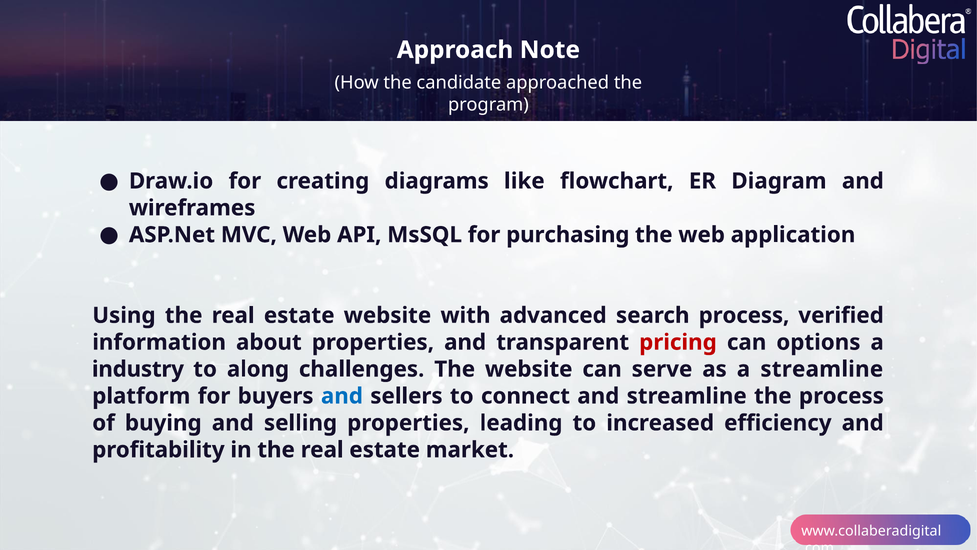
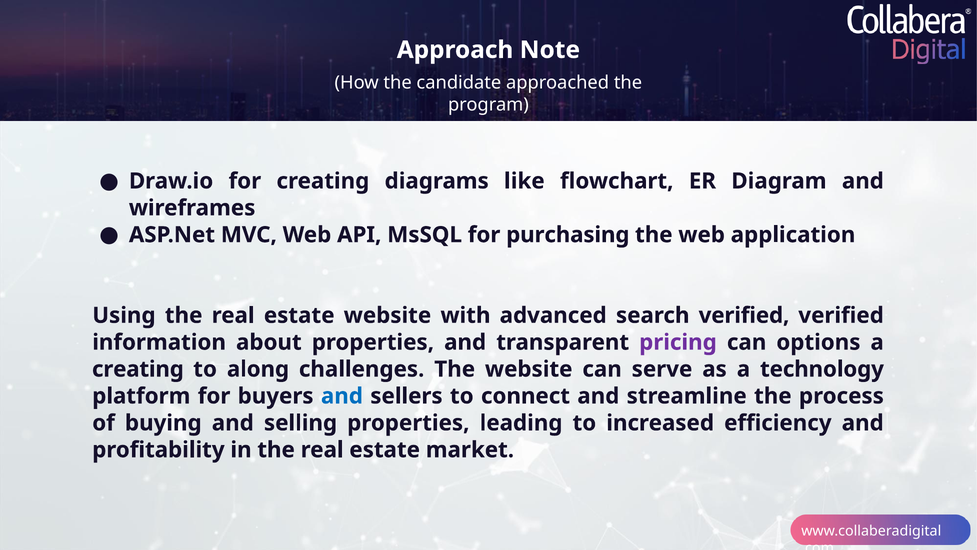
search process: process -> verified (744, 315)
pricing colour: red -> purple (678, 342)
industry: industry -> creating (138, 369)
a streamline: streamline -> technology (822, 369)
